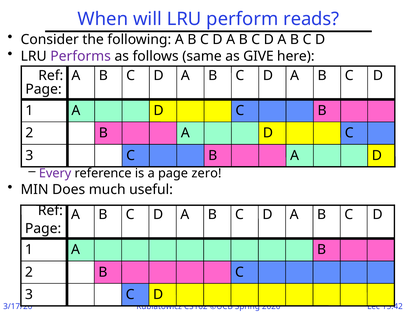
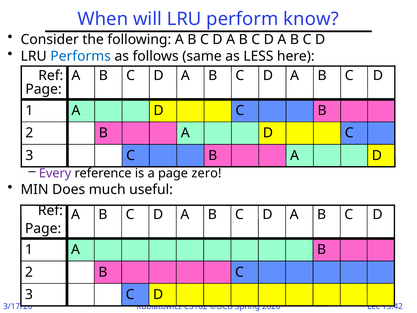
reads: reads -> know (311, 19)
Performs colour: purple -> blue (81, 56)
GIVE: GIVE -> LESS (258, 56)
